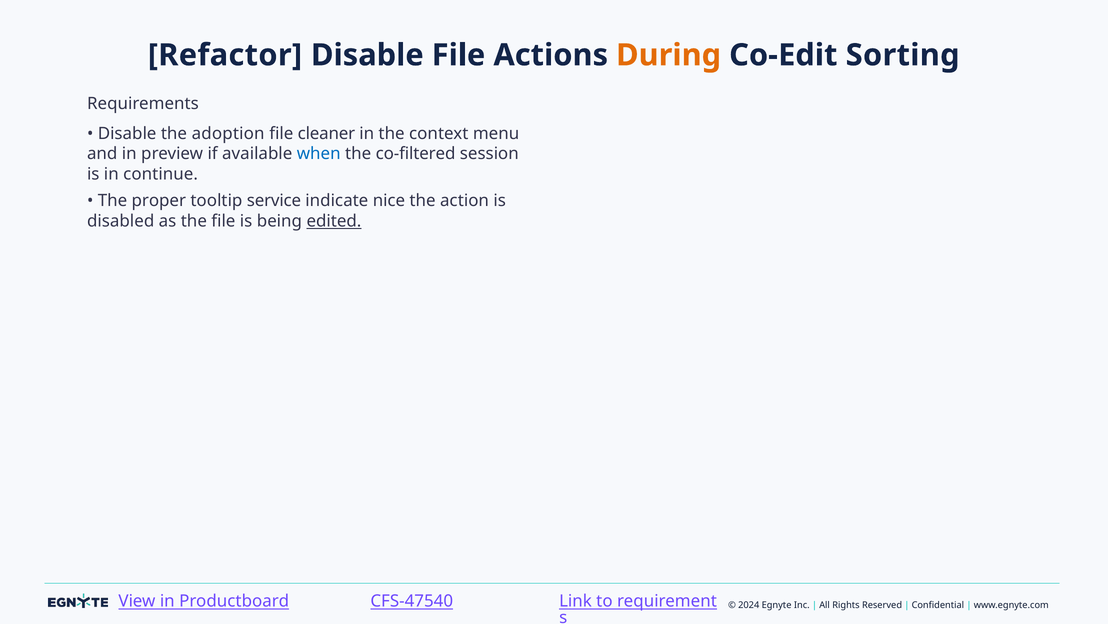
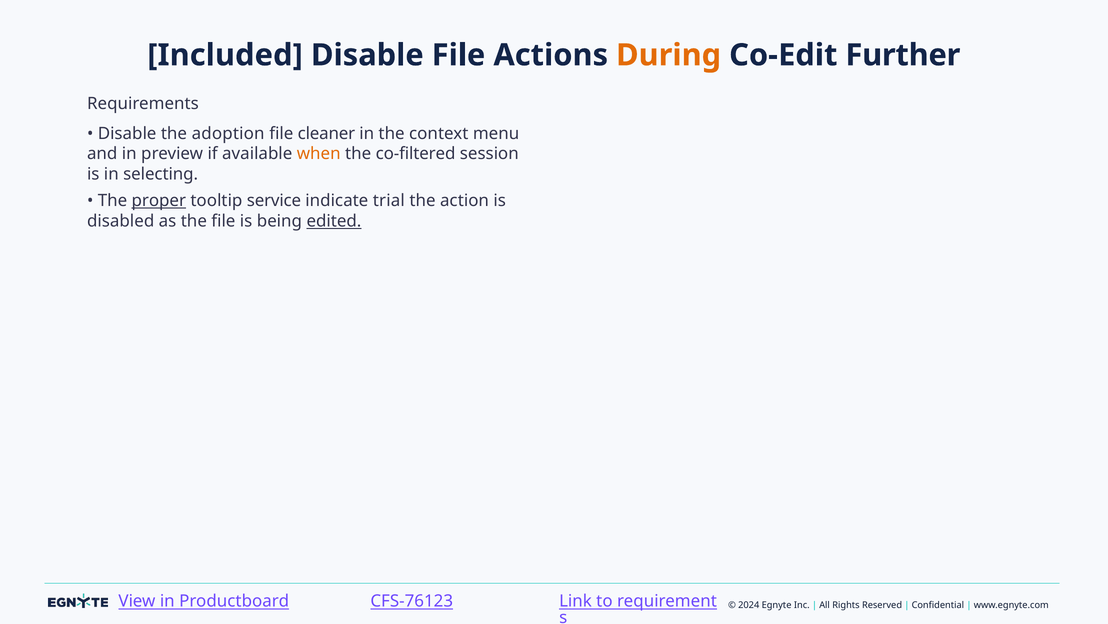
Refactor: Refactor -> Included (225, 55)
Sorting: Sorting -> Further (903, 55)
when colour: blue -> orange (319, 154)
continue: continue -> selecting (161, 174)
proper underline: none -> present (159, 200)
nice: nice -> trial (389, 200)
CFS-47540: CFS-47540 -> CFS-76123 (412, 600)
